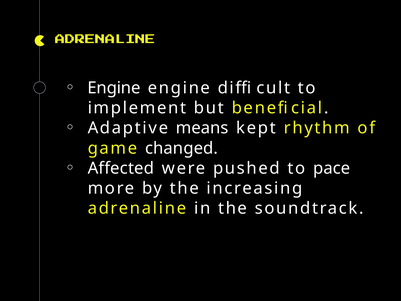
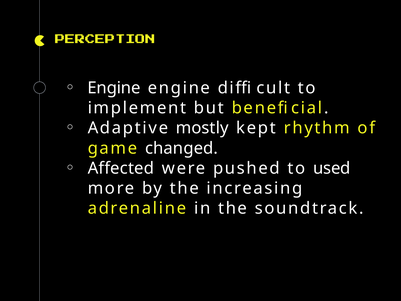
ADRENALINE: ADRENALINE -> PERCEPTION (105, 41)
means: means -> mostly (202, 128)
pace: pace -> used (332, 168)
